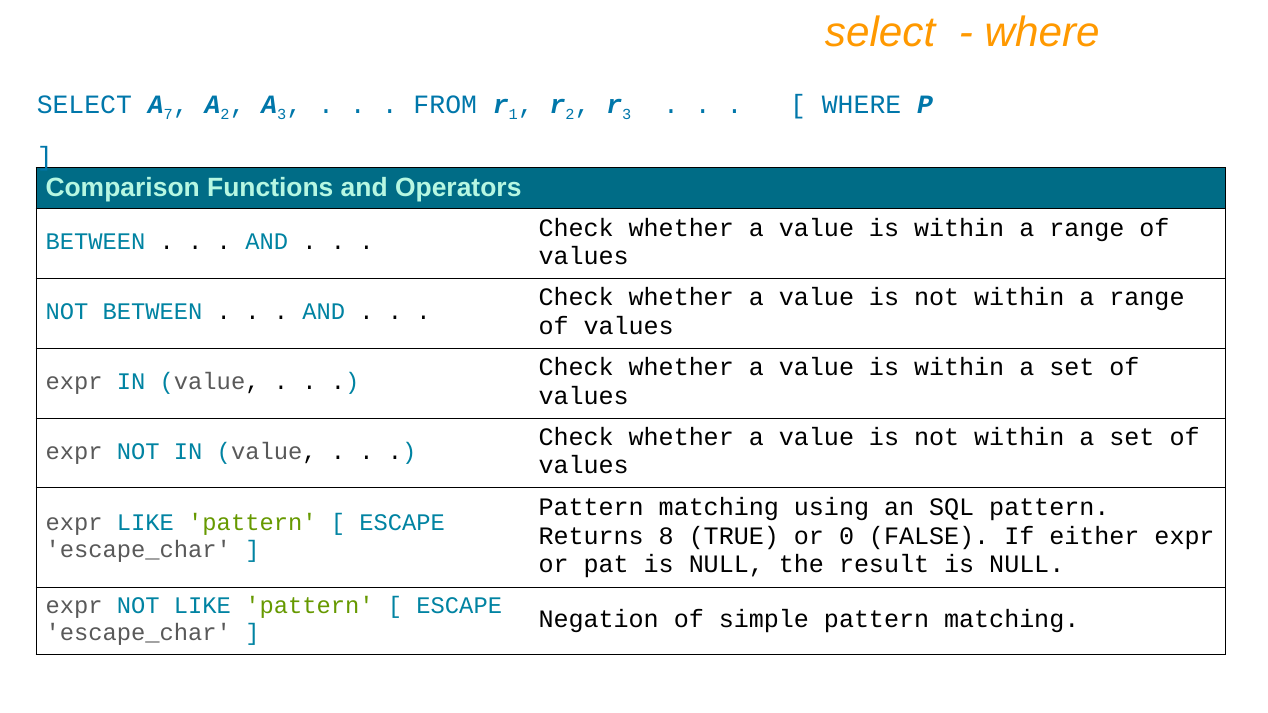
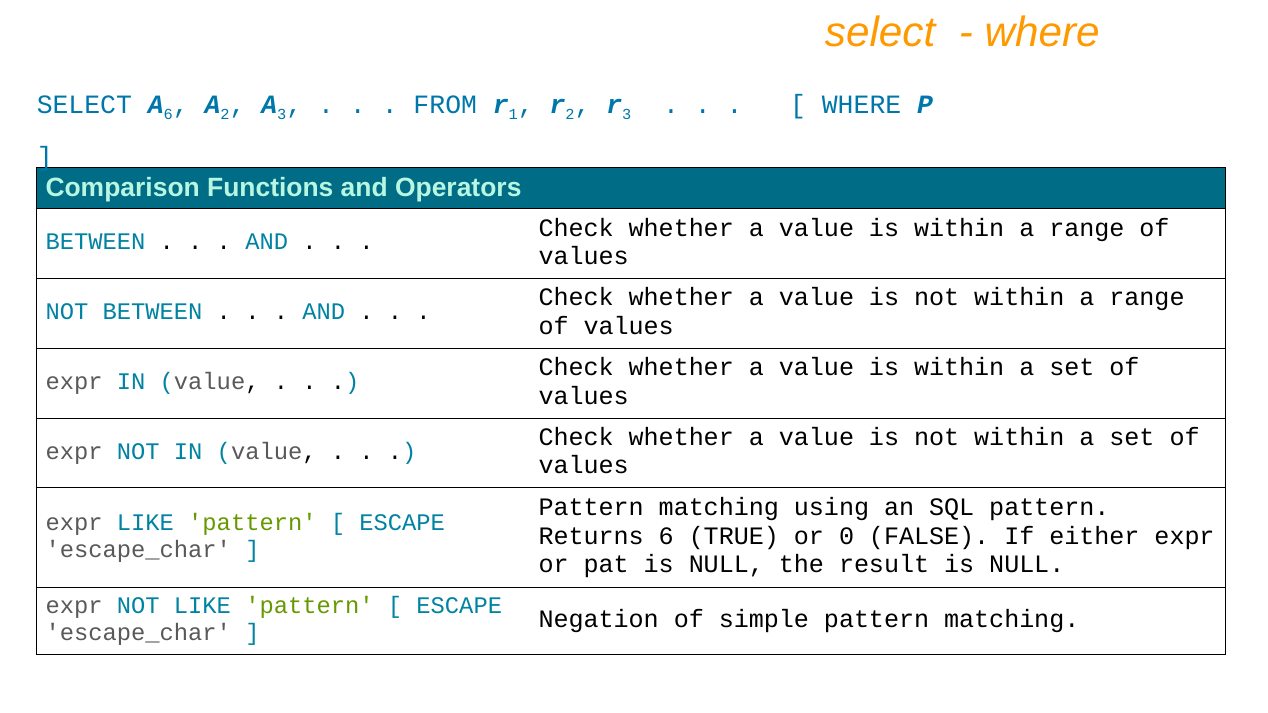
A 7: 7 -> 6 (168, 115)
Returns 8: 8 -> 6 (666, 536)
